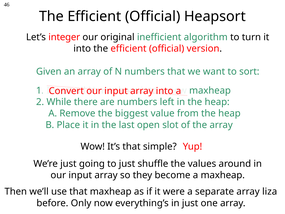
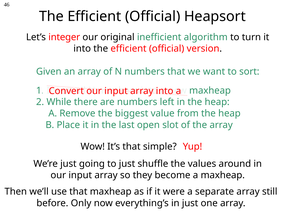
liza: liza -> still (270, 191)
